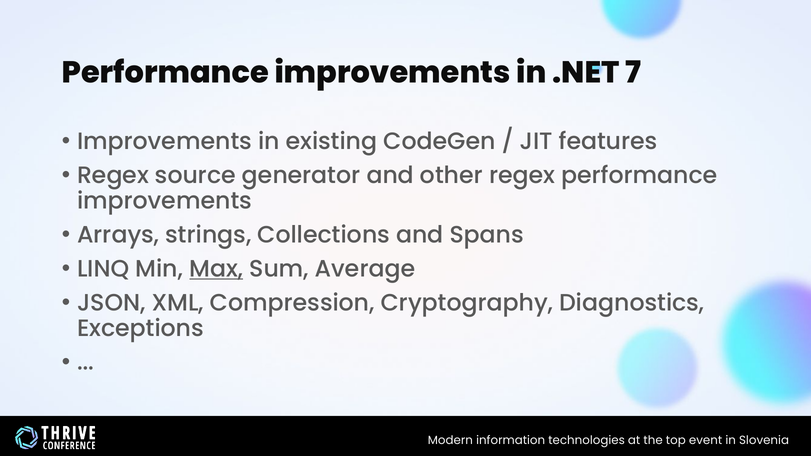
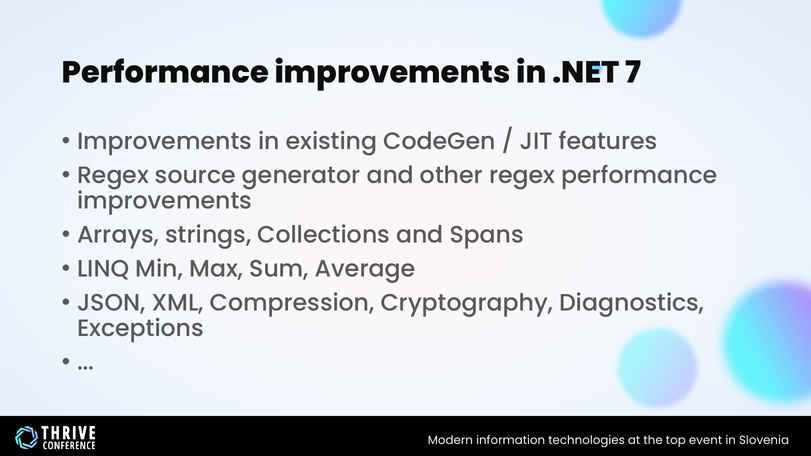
Max underline: present -> none (216, 269)
